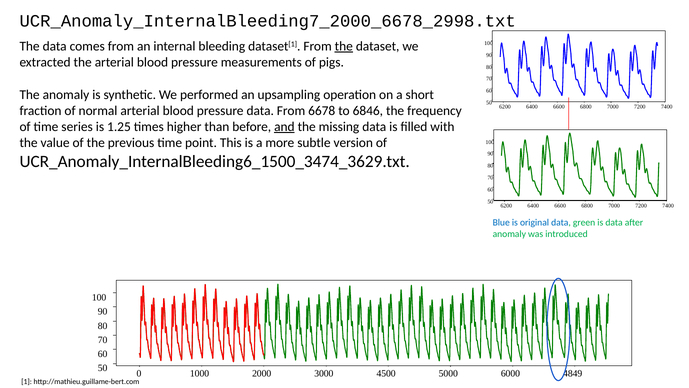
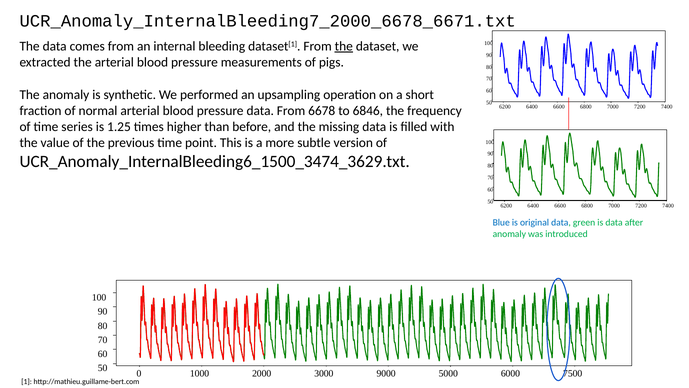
UCR_Anomaly_InternalBleeding7_2000_6678_2998.txt: UCR_Anomaly_InternalBleeding7_2000_6678_2998.txt -> UCR_Anomaly_InternalBleeding7_2000_6678_6671.txt (268, 21)
and underline: present -> none (284, 127)
4500: 4500 -> 9000 (386, 373)
4849: 4849 -> 7500 (573, 373)
